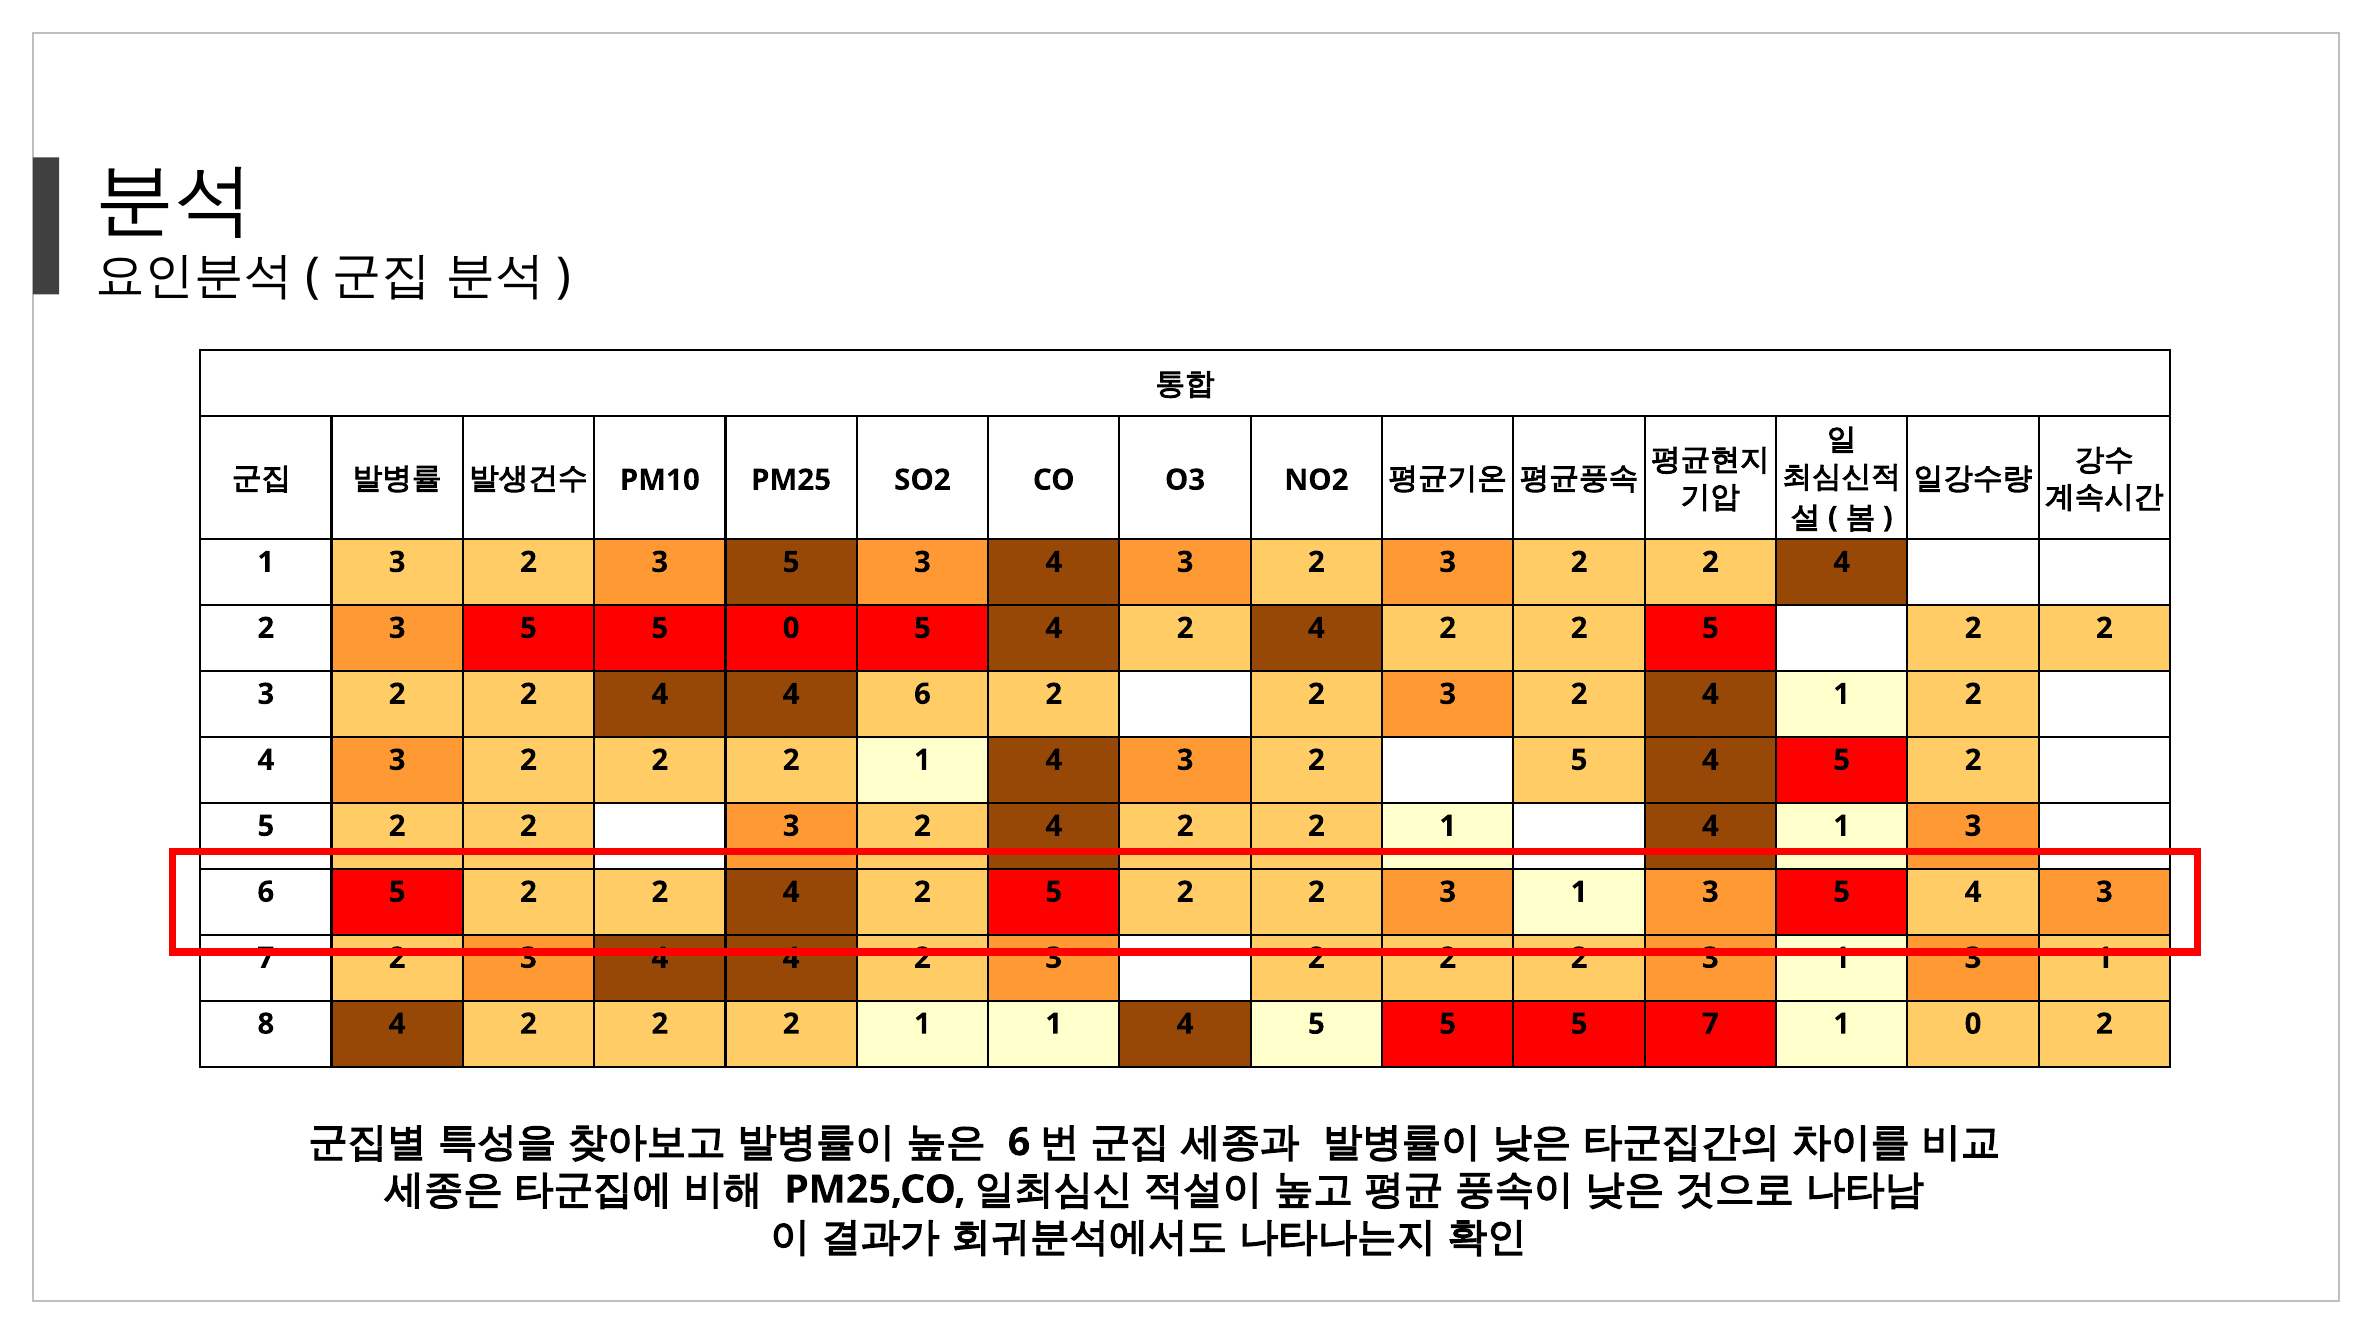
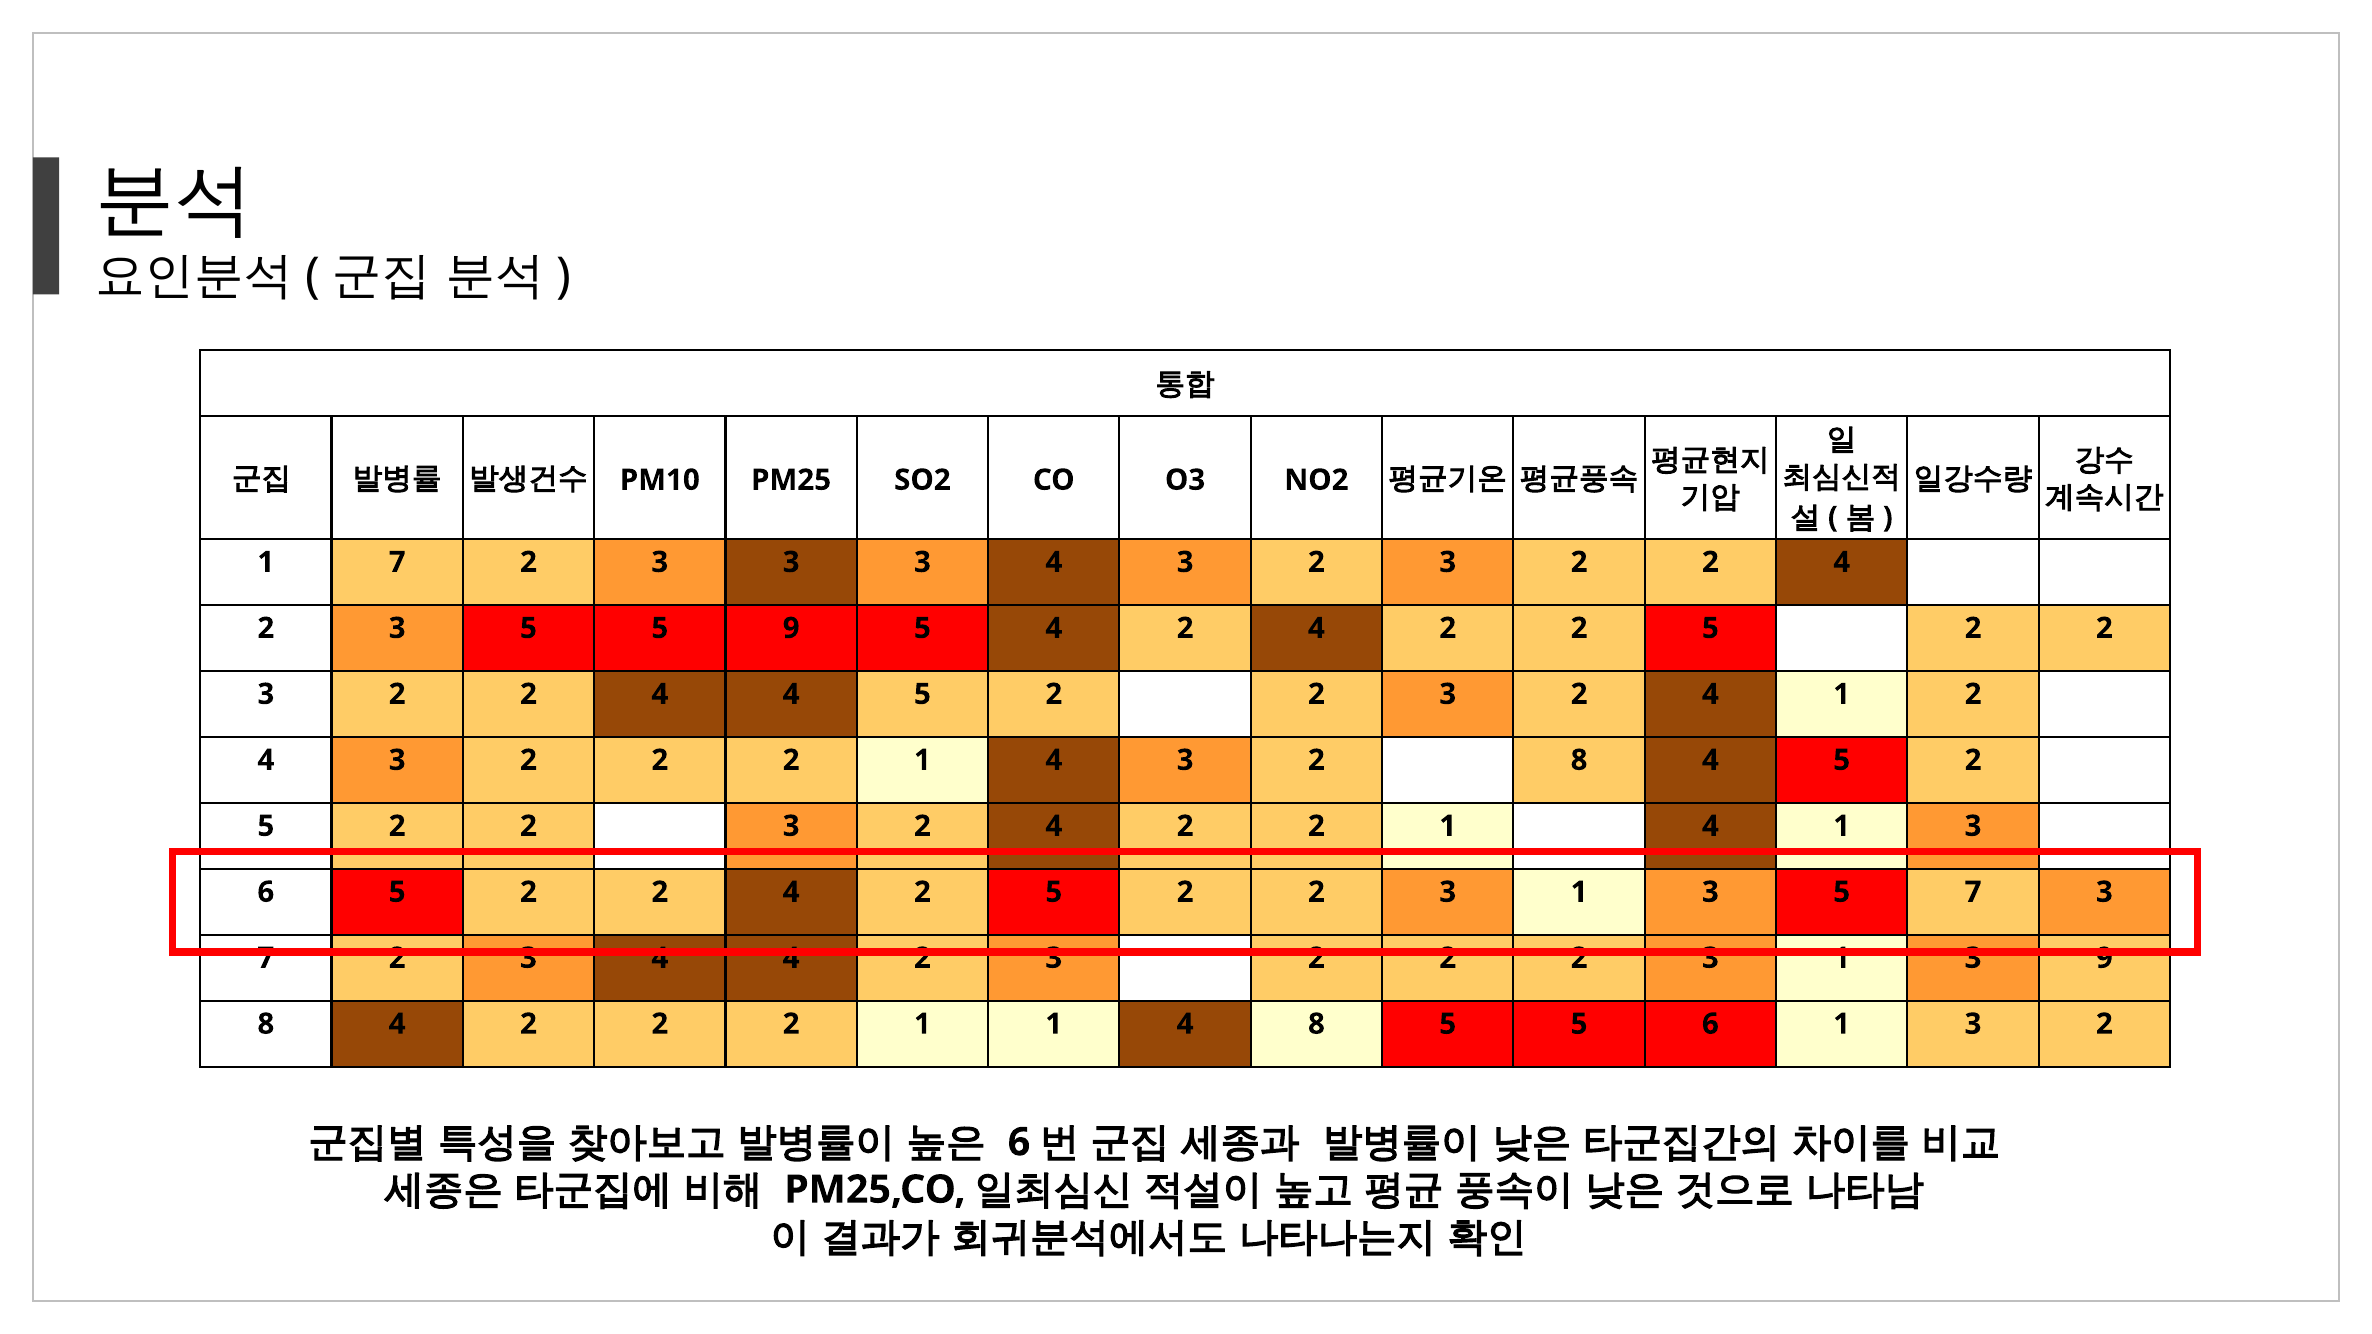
3: 3 -> 7 (397, 562)
5: 5 -> 3 (791, 562)
5 0: 0 -> 9 (791, 628)
4 4 6: 6 -> 5 (922, 694)
3 2 5: 5 -> 8 (1579, 760)
3 5 4: 4 -> 7 (1973, 892)
1 3 1: 1 -> 9 (2104, 958)
1 4 5: 5 -> 8 (1316, 1024)
5 7: 7 -> 6 (1710, 1024)
0: 0 -> 3 (1973, 1024)
